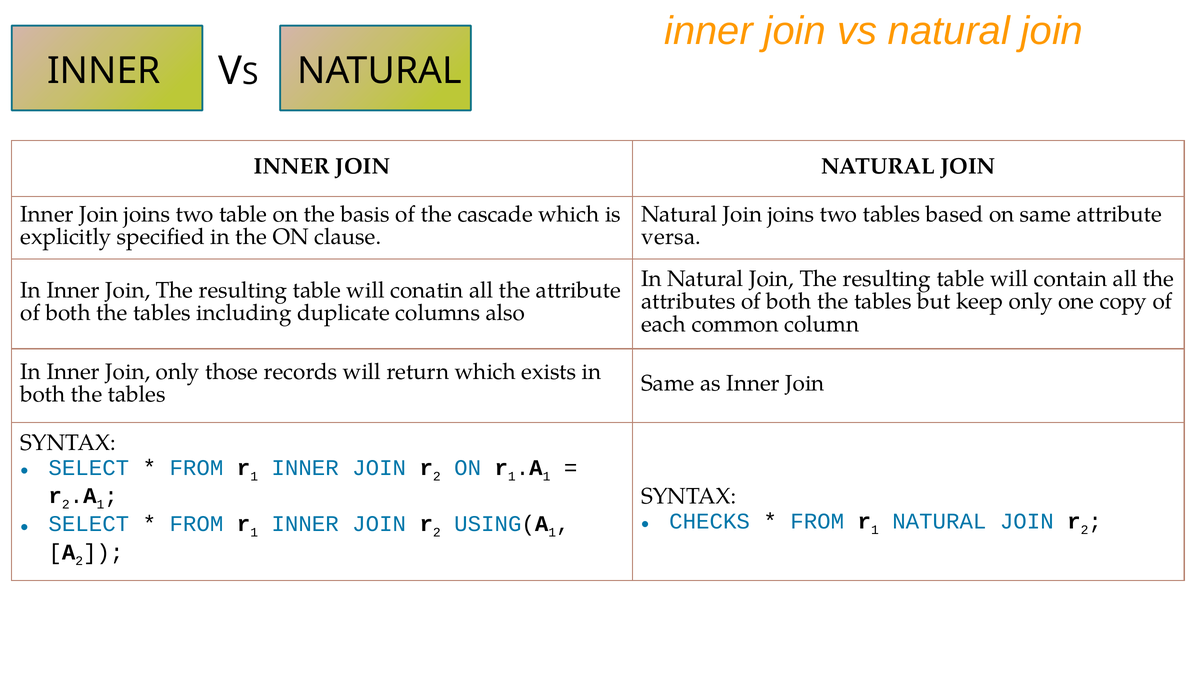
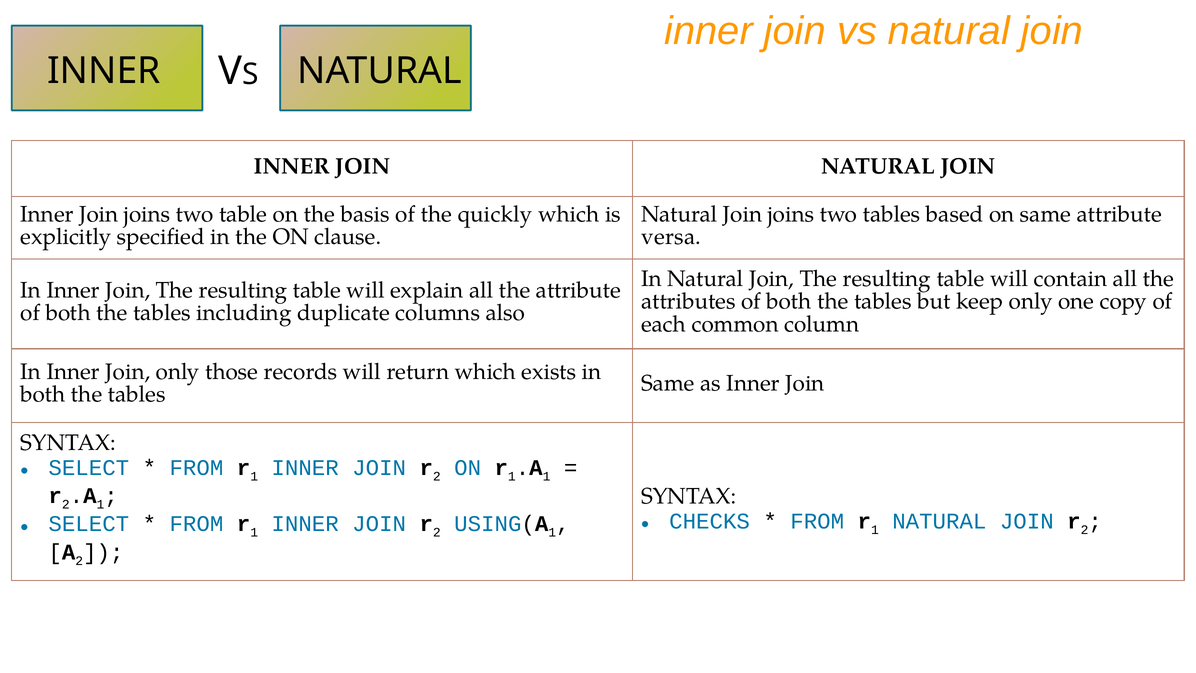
cascade: cascade -> quickly (495, 214)
conatin: conatin -> explain (427, 290)
